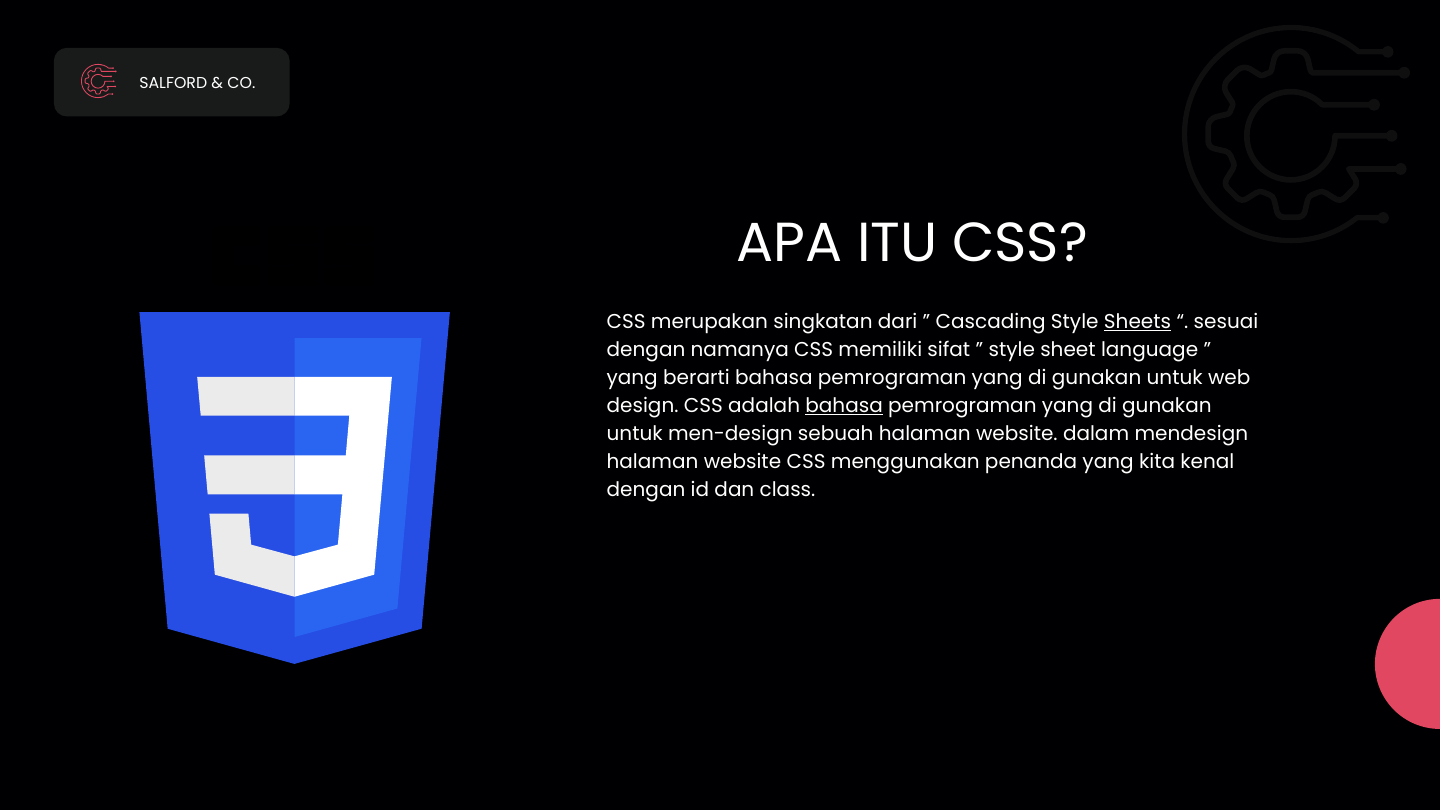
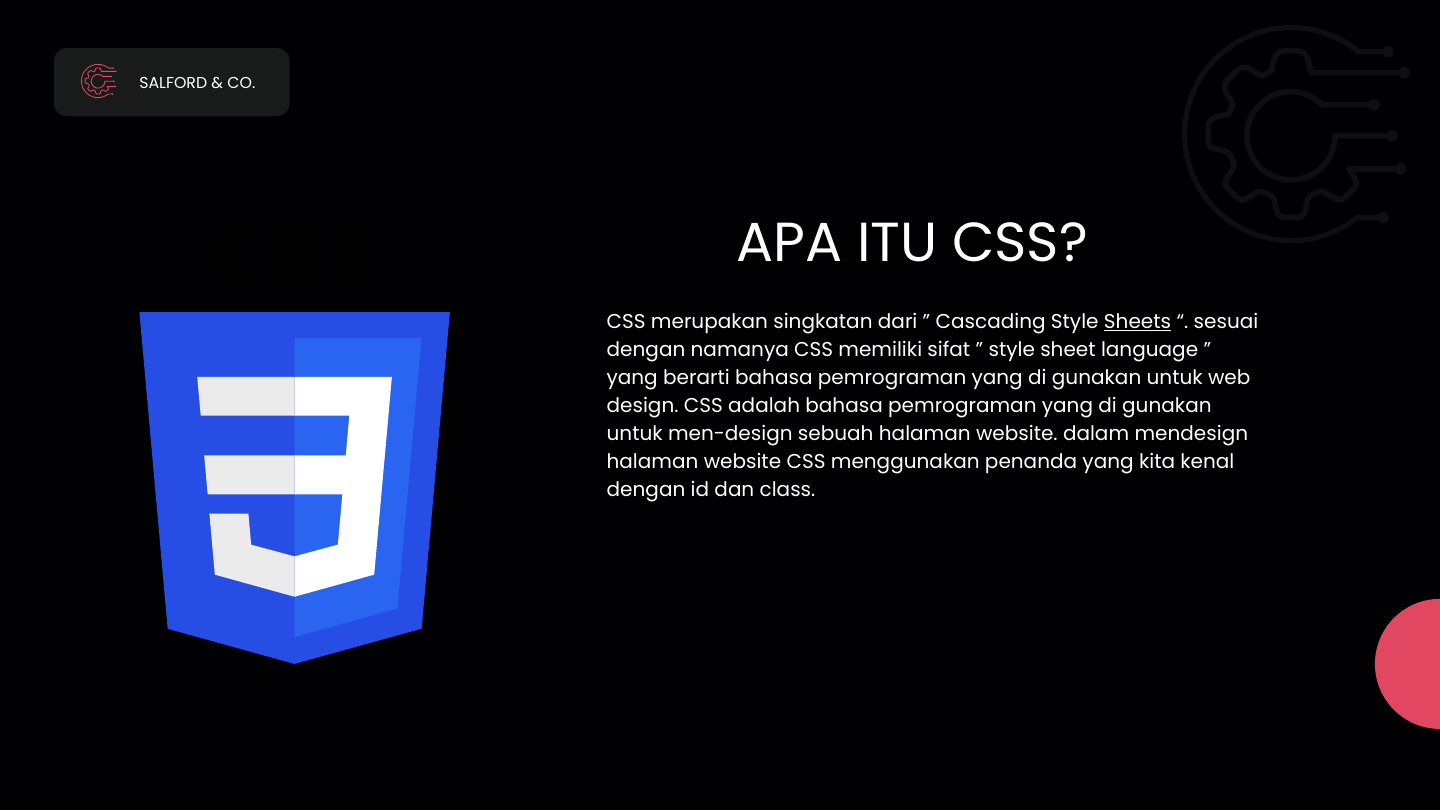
bahasa underline: present -> none (844, 406)
